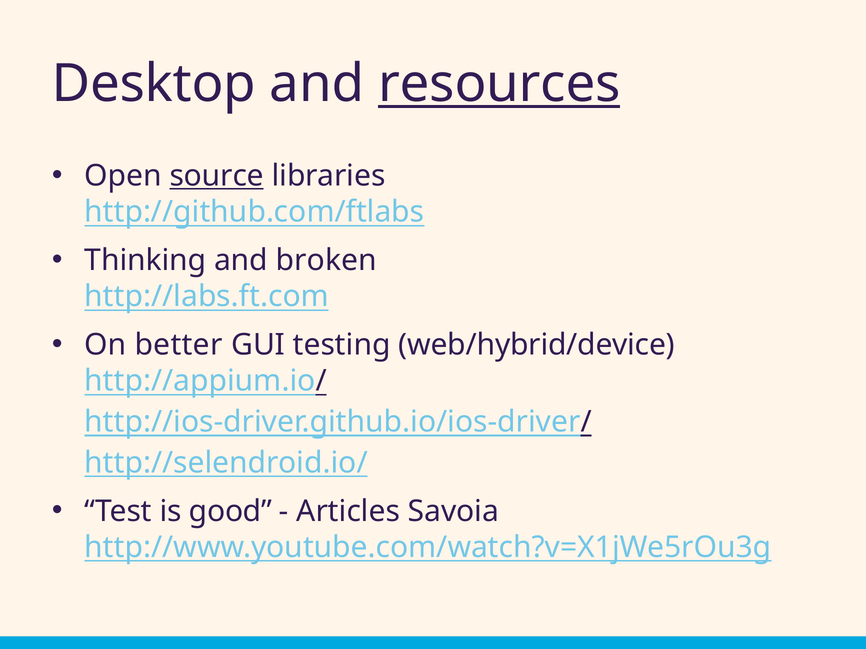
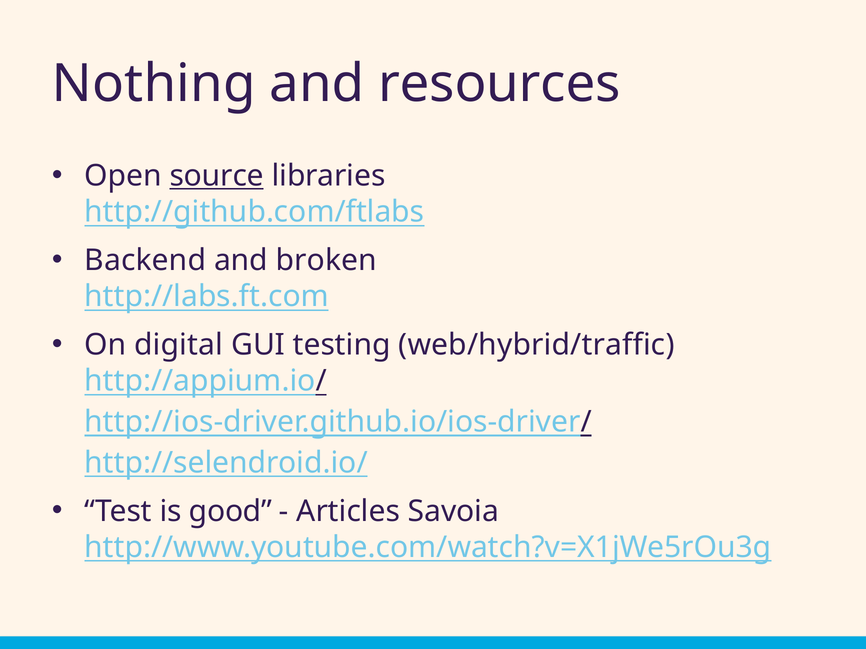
Desktop: Desktop -> Nothing (154, 84)
resources underline: present -> none (499, 84)
Thinking: Thinking -> Backend (145, 261)
better: better -> digital (179, 345)
web/hybrid/device: web/hybrid/device -> web/hybrid/traffic (537, 345)
